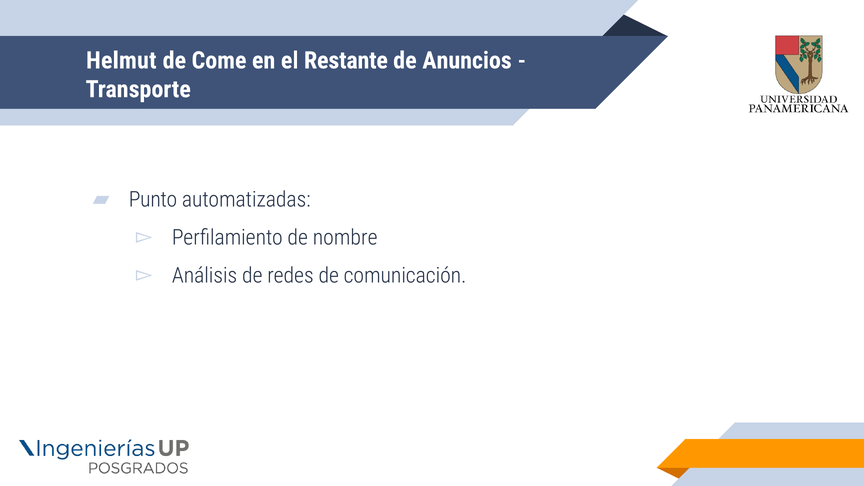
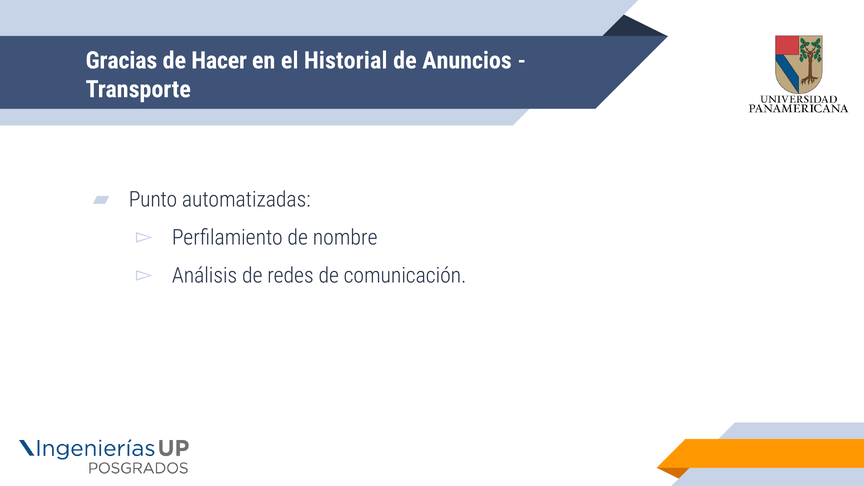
Helmut: Helmut -> Gracias (121, 61)
Come: Come -> Hacer (219, 61)
Restante: Restante -> Historial (346, 61)
